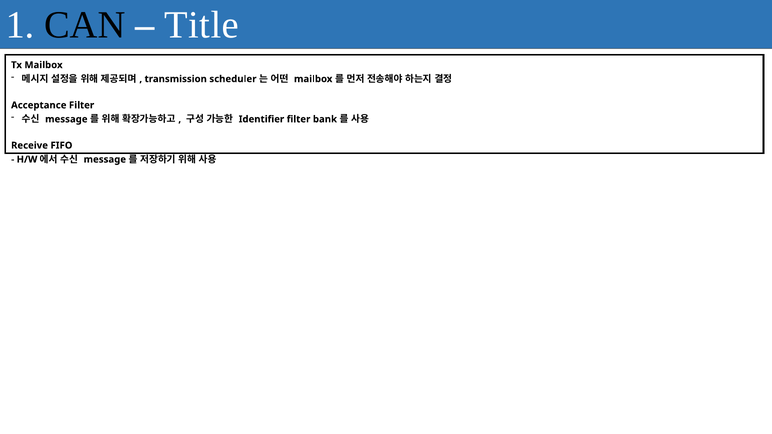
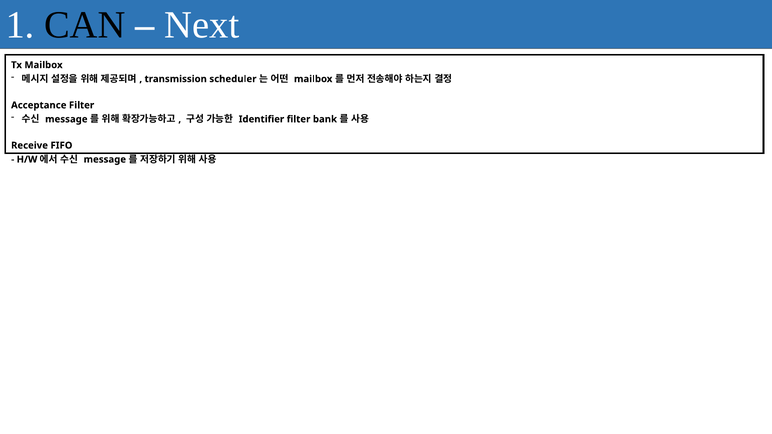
Title: Title -> Next (202, 25)
